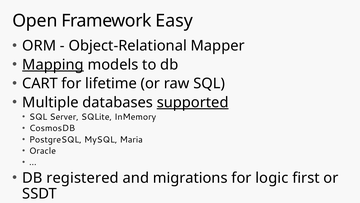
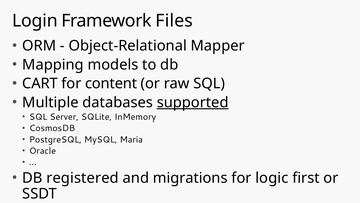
Open: Open -> Login (35, 21)
Easy: Easy -> Files (174, 21)
Mapping underline: present -> none (53, 64)
lifetime: lifetime -> content (111, 83)
